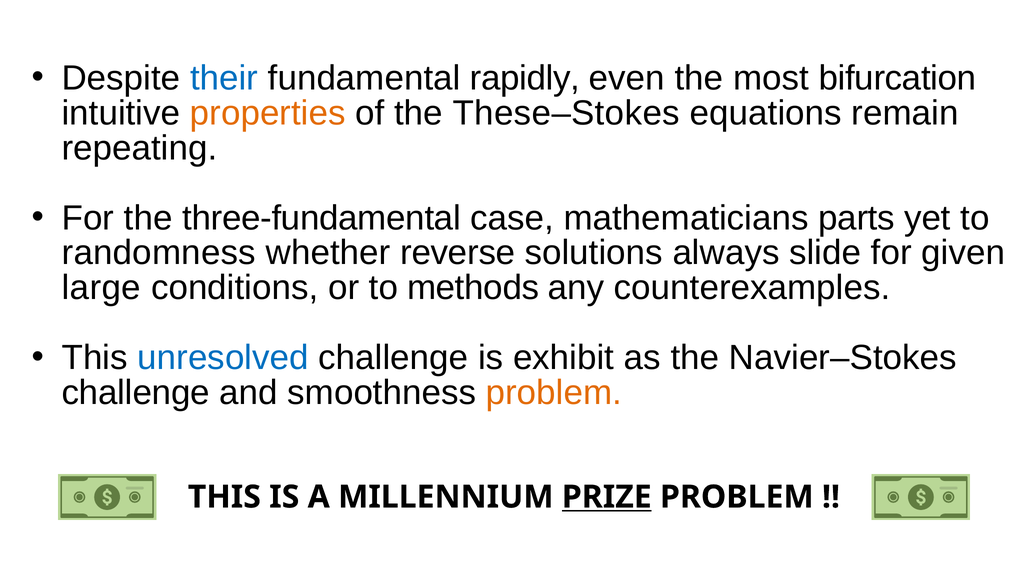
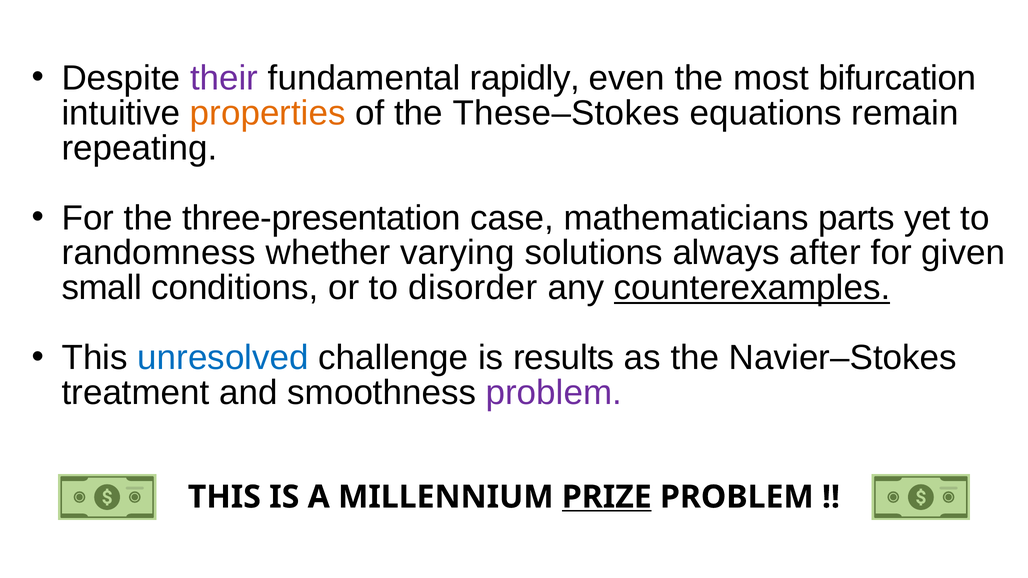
their colour: blue -> purple (224, 78)
three-fundamental: three-fundamental -> three-presentation (321, 218)
reverse: reverse -> varying (457, 253)
slide: slide -> after (825, 253)
large: large -> small (102, 288)
methods: methods -> disorder (473, 288)
counterexamples underline: none -> present (752, 288)
exhibit: exhibit -> results (564, 358)
challenge: challenge -> treatment (136, 393)
problem colour: orange -> purple (554, 393)
